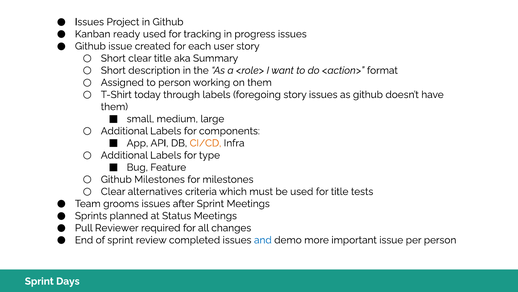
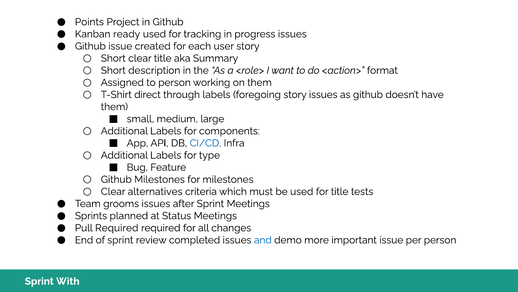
Issues: Issues -> Points (89, 22)
today: today -> direct (147, 94)
CI/CD colour: orange -> blue (206, 143)
Pull Reviewer: Reviewer -> Required (117, 227)
Days: Days -> With (68, 281)
